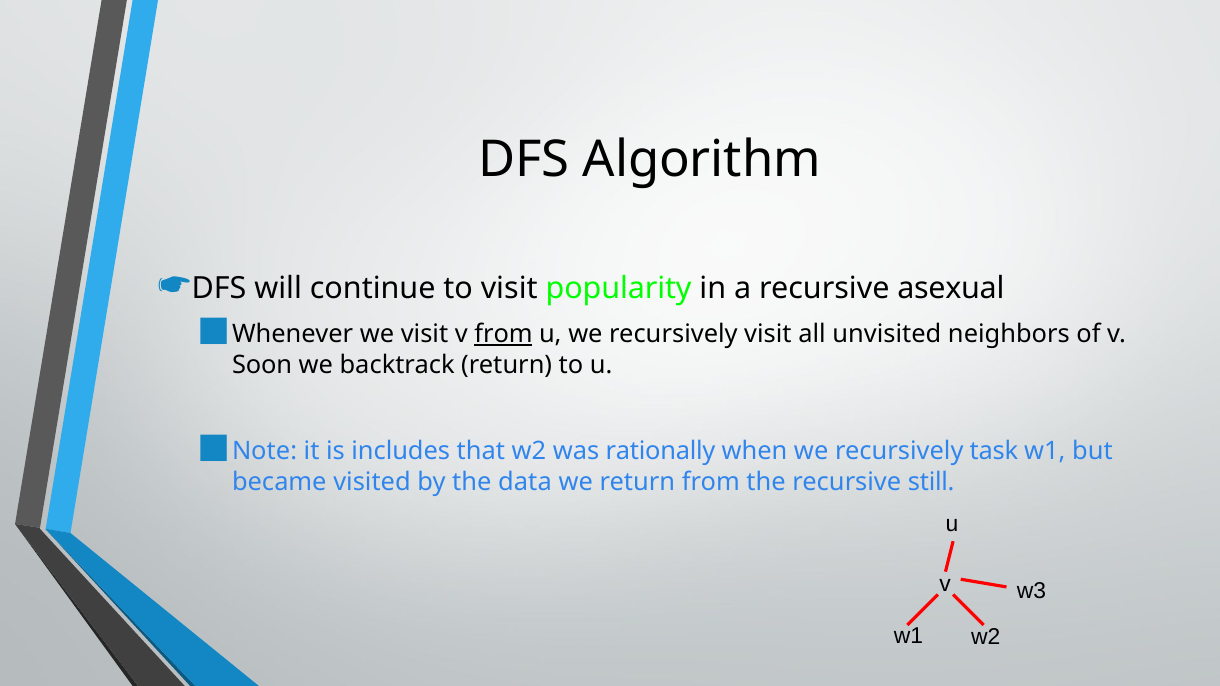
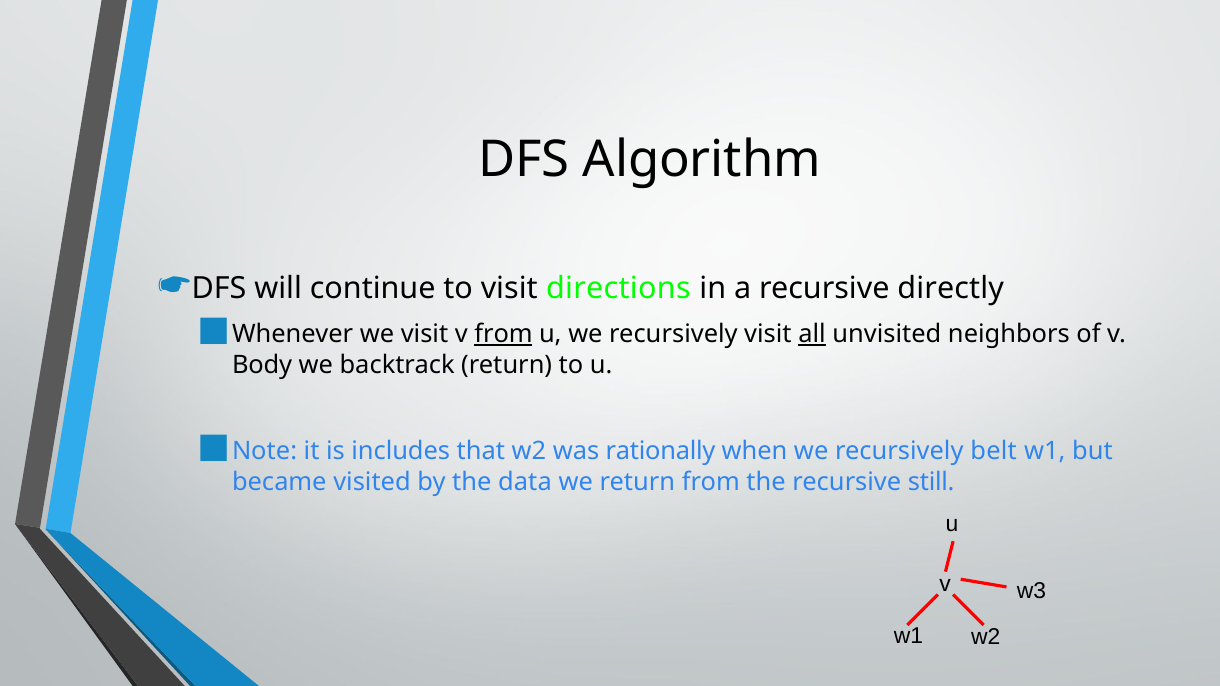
popularity: popularity -> directions (618, 288)
asexual: asexual -> directly (951, 288)
all underline: none -> present (812, 334)
Soon: Soon -> Body (262, 365)
task: task -> belt (994, 451)
